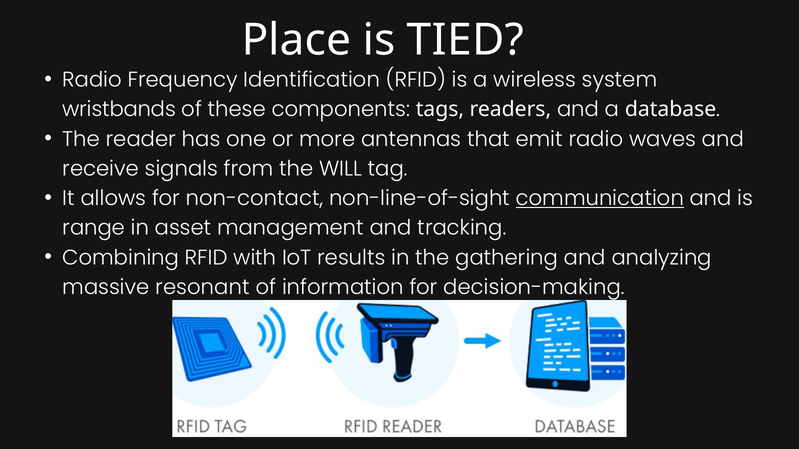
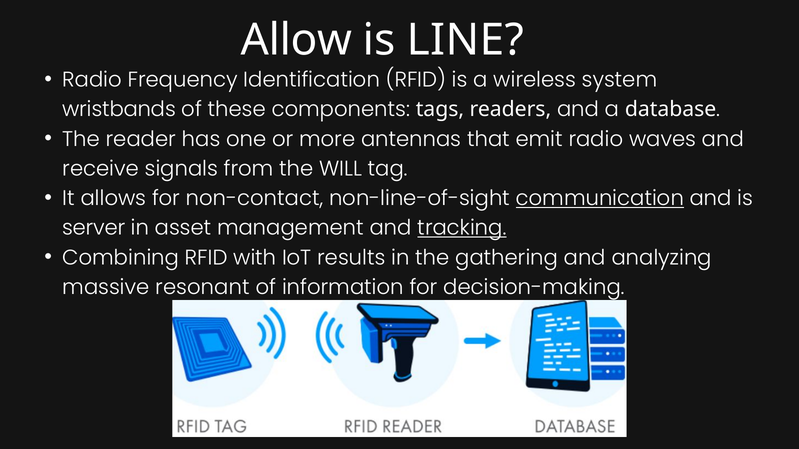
Place: Place -> Allow (297, 40)
TIED: TIED -> LINE (465, 40)
range: range -> server (94, 228)
tracking underline: none -> present (462, 228)
